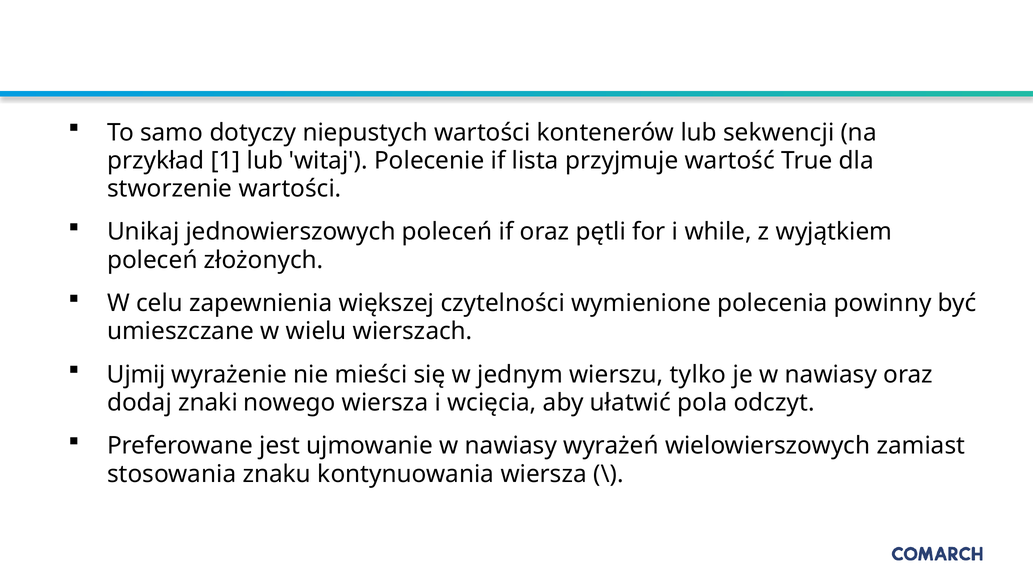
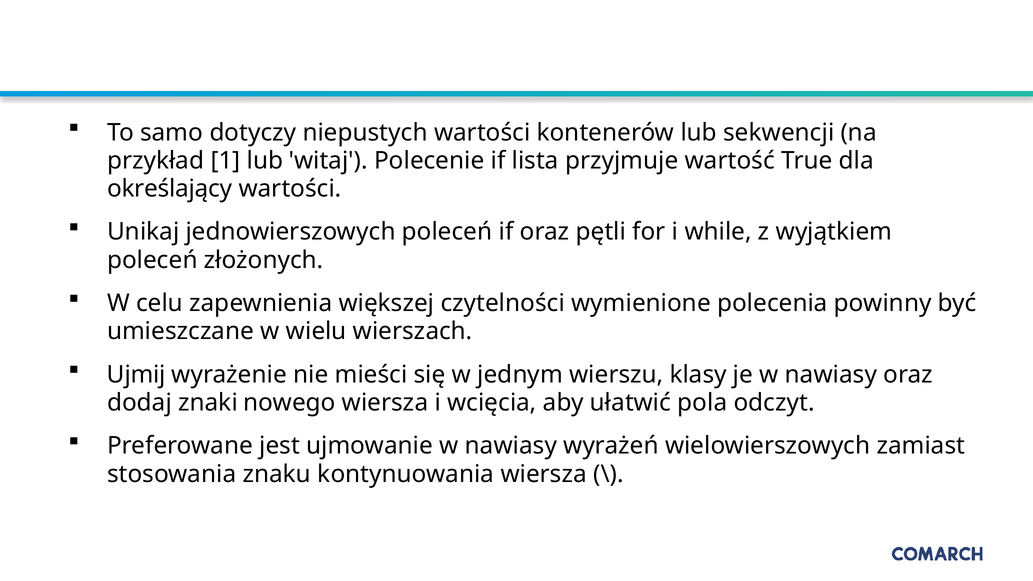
stworzenie: stworzenie -> określający (170, 189)
tylko: tylko -> klasy (698, 375)
